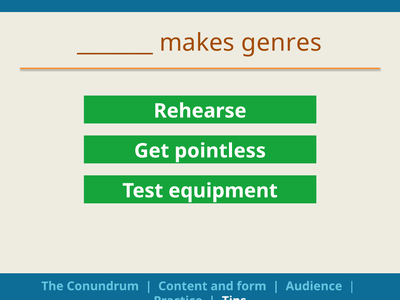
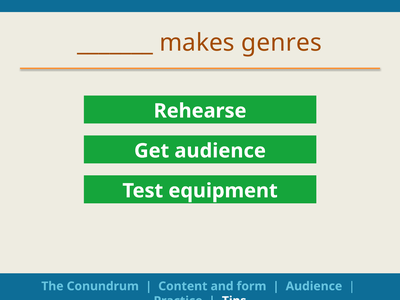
Get pointless: pointless -> audience (220, 151)
